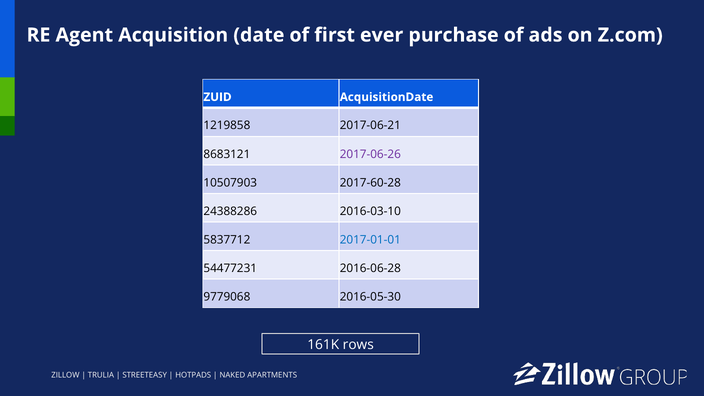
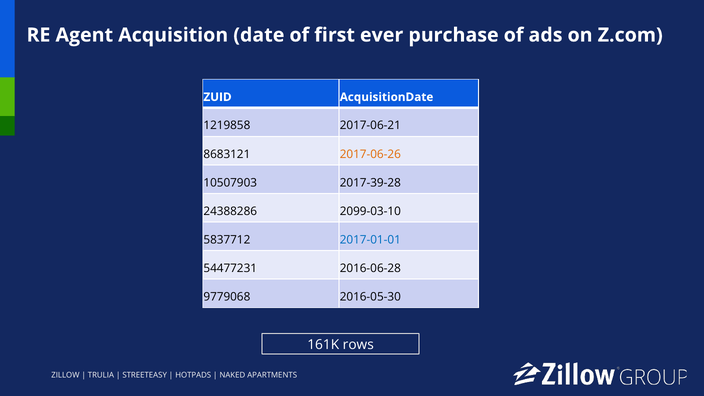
2017-06-26 colour: purple -> orange (370, 154)
2017-60-28: 2017-60-28 -> 2017-39-28 (370, 183)
2016-03-10: 2016-03-10 -> 2099-03-10 (370, 211)
